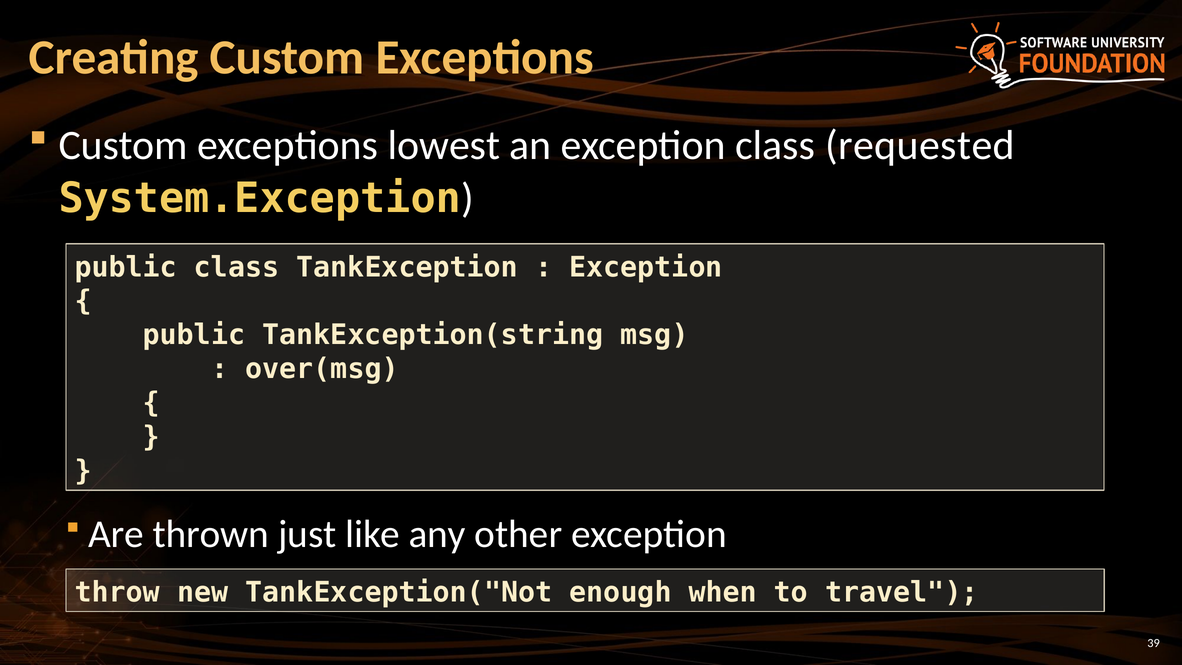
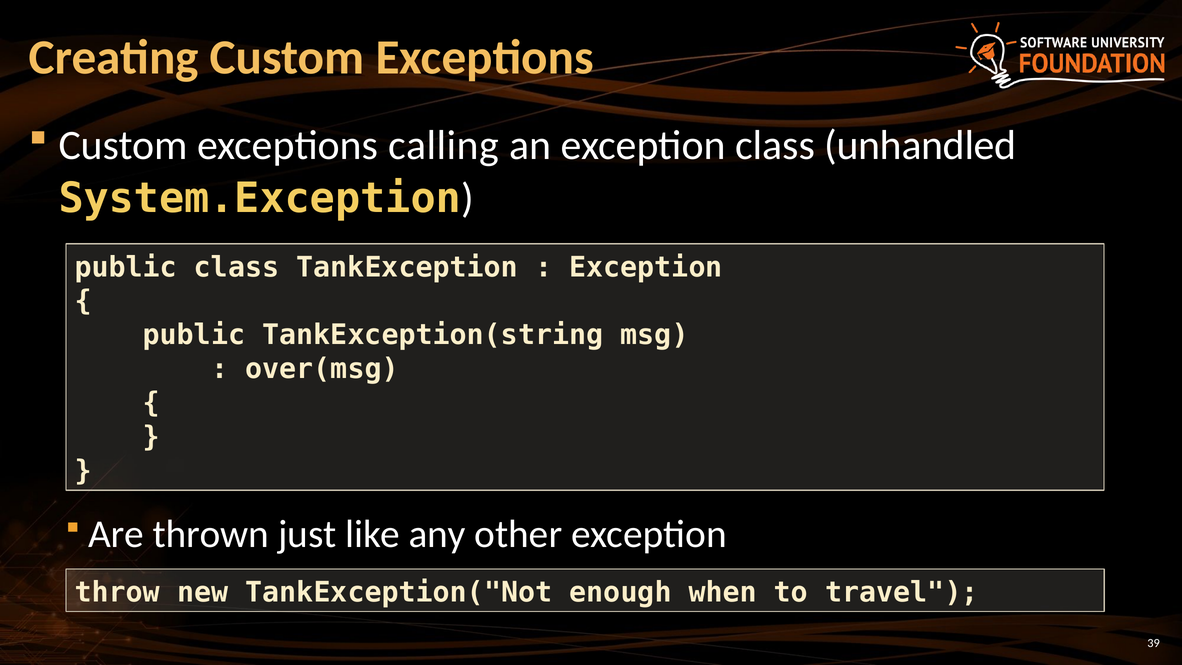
lowest: lowest -> calling (444, 146)
requested: requested -> unhandled (920, 146)
